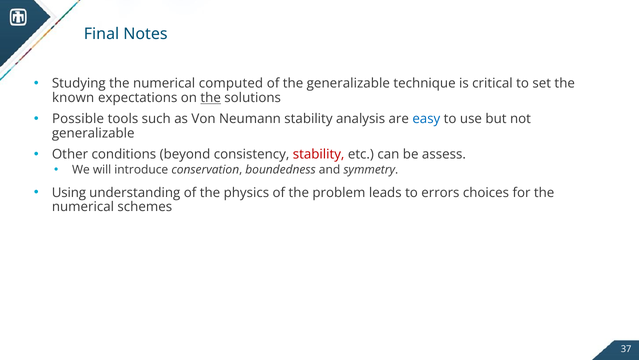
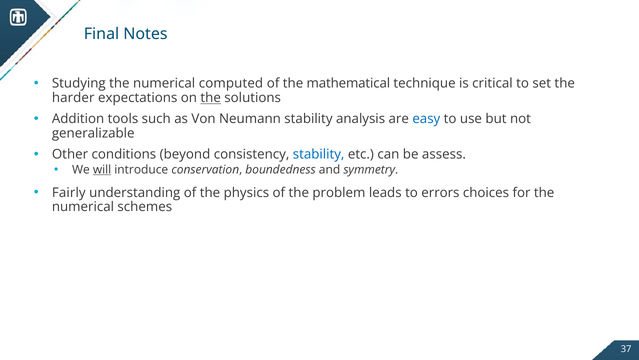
the generalizable: generalizable -> mathematical (348, 83)
known: known -> harder (73, 98)
Possible: Possible -> Addition (78, 119)
stability colour: red -> blue (319, 154)
will underline: none -> present (102, 169)
Using: Using -> Fairly (69, 192)
